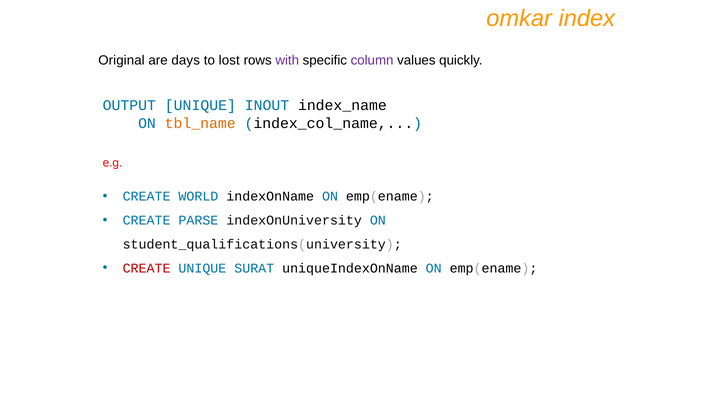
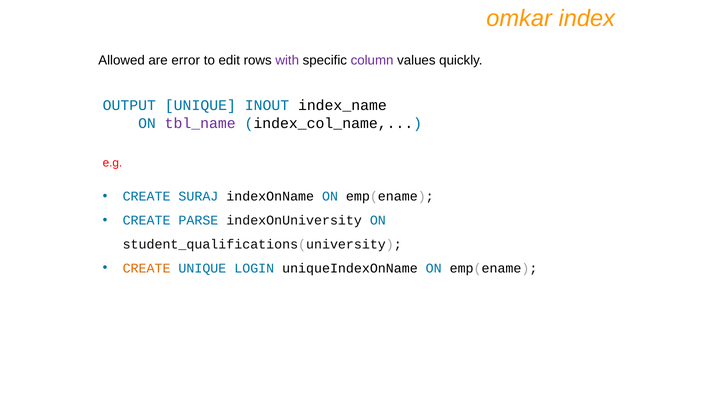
Original: Original -> Allowed (122, 60)
days: days -> error (186, 60)
lost: lost -> edit (229, 60)
tbl_name colour: orange -> purple (200, 123)
WORLD: WORLD -> SURAJ (198, 196)
CREATE colour: red -> orange (147, 268)
SURAT: SURAT -> LOGIN (254, 268)
